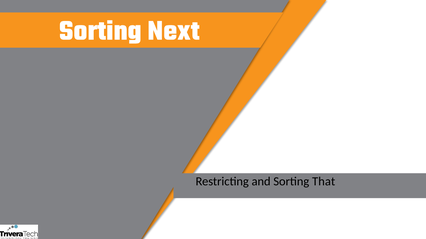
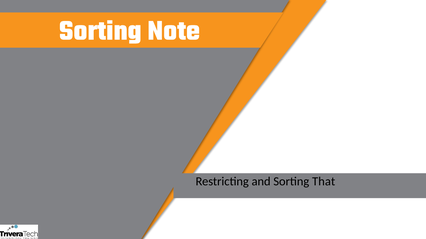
Next: Next -> Note (174, 30)
